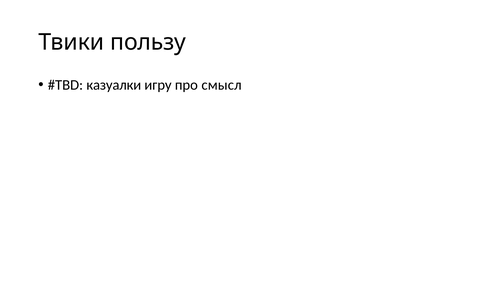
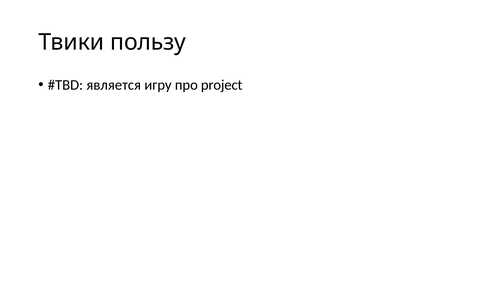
казуалки: казуалки -> является (114, 85)
смысл: смысл -> project (222, 85)
